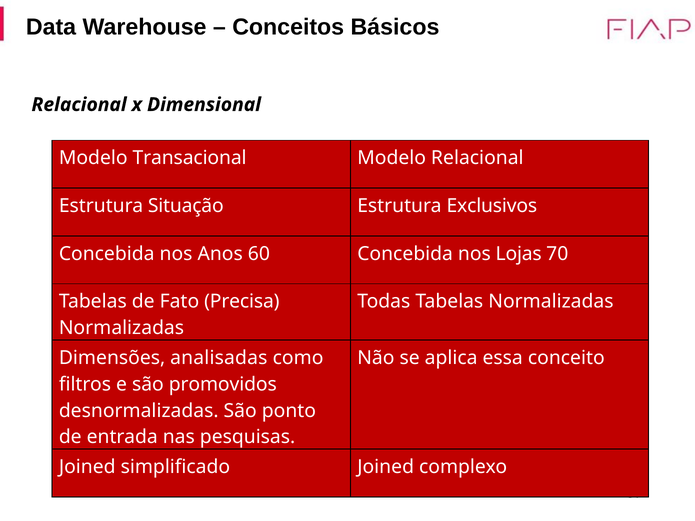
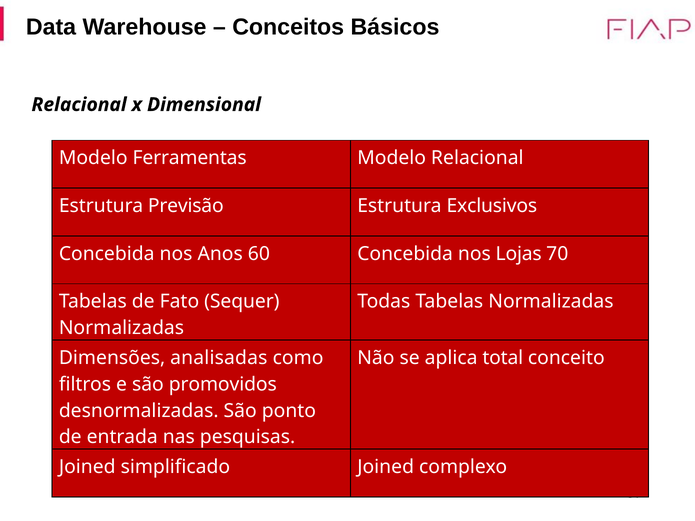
Transacional: Transacional -> Ferramentas (190, 158)
Situação: Situação -> Previsão (186, 206)
Precisa: Precisa -> Sequer (242, 302)
essa: essa -> total (503, 358)
